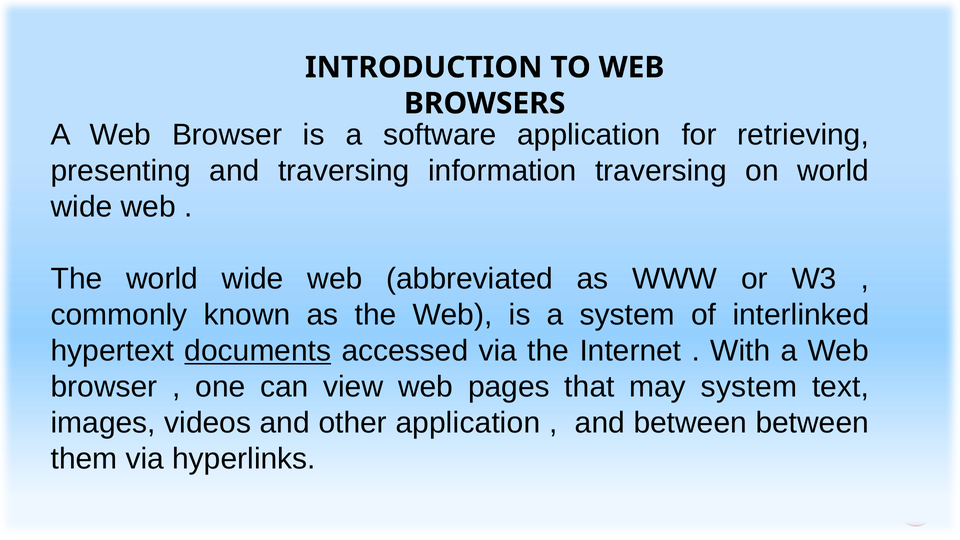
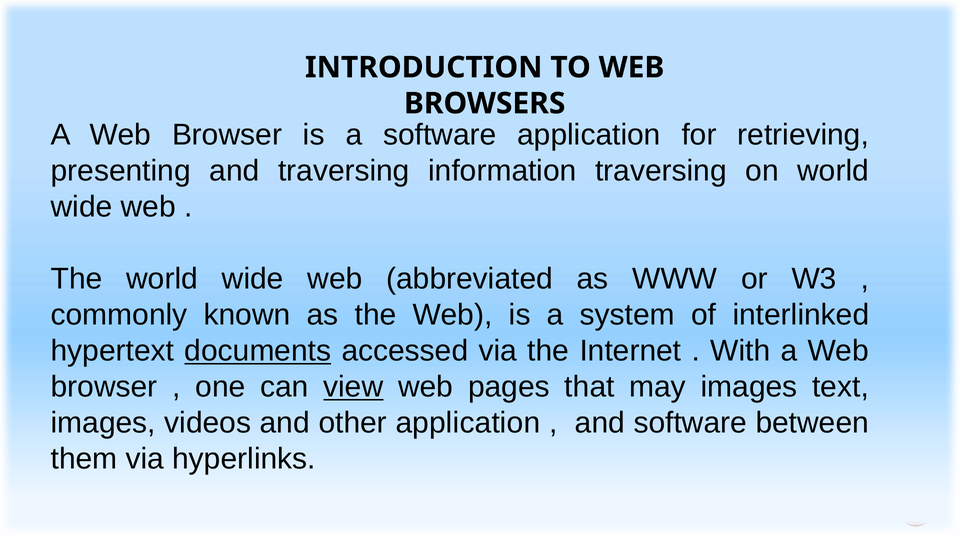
view underline: none -> present (353, 387)
may system: system -> images (749, 387)
and between: between -> software (690, 423)
